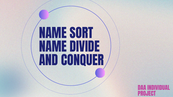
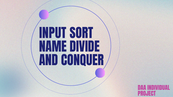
NAME: NAME -> INPUT (53, 34)
